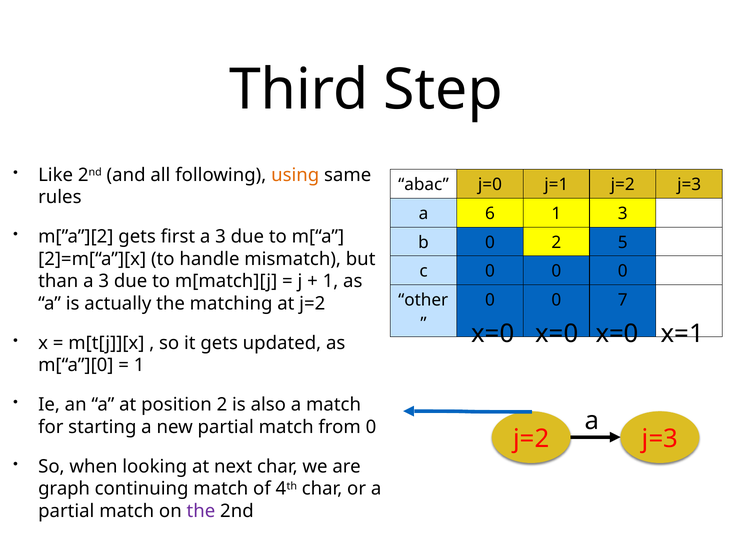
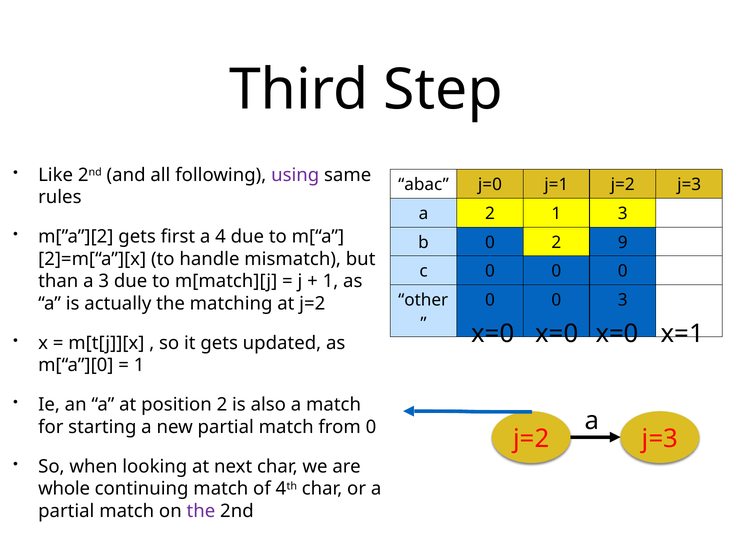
using colour: orange -> purple (295, 175)
a 6: 6 -> 2 (490, 214)
first a 3: 3 -> 4 (221, 237)
5: 5 -> 9 (623, 242)
0 7: 7 -> 3 (623, 300)
graph: graph -> whole (64, 489)
